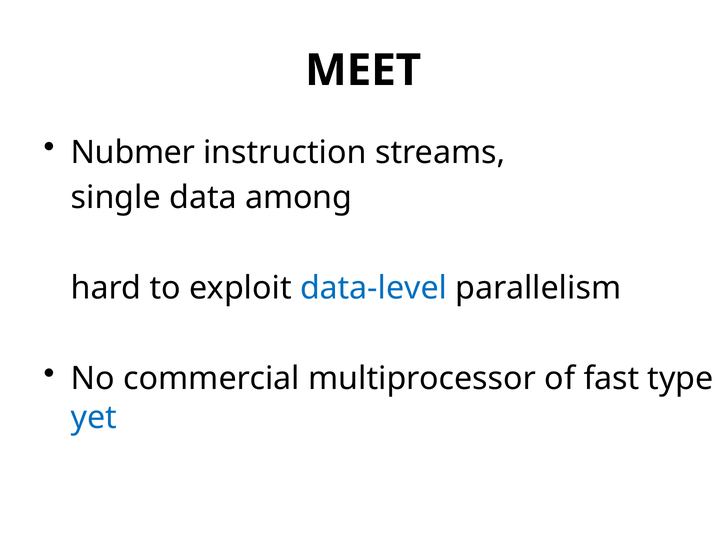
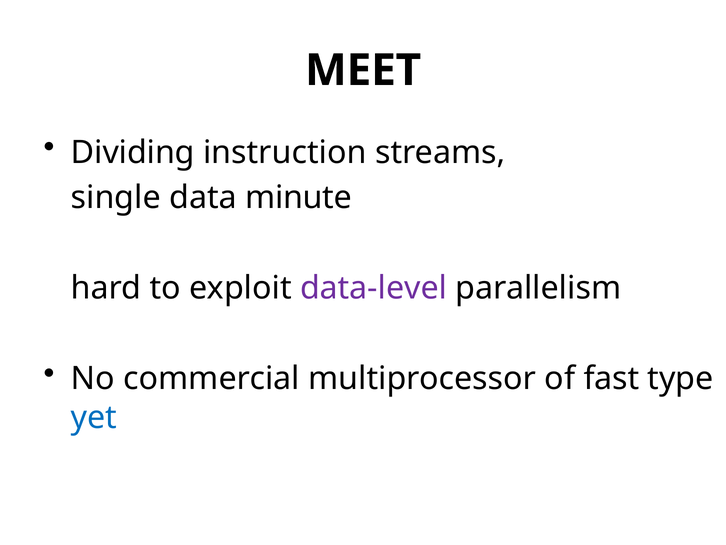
Nubmer: Nubmer -> Dividing (133, 152)
among: among -> minute (299, 197)
data-level colour: blue -> purple (374, 288)
